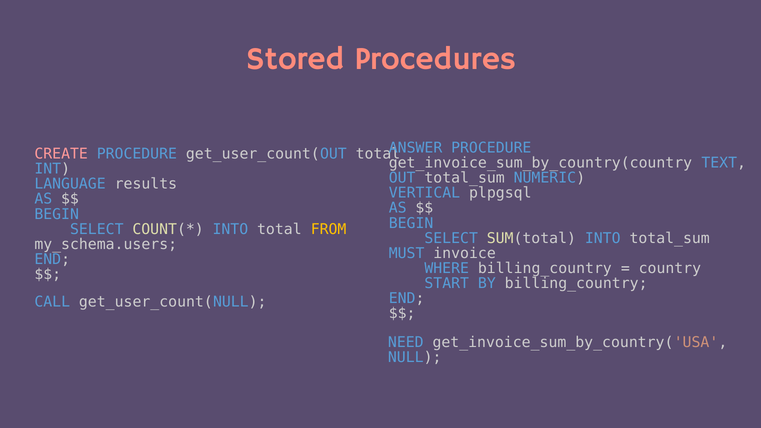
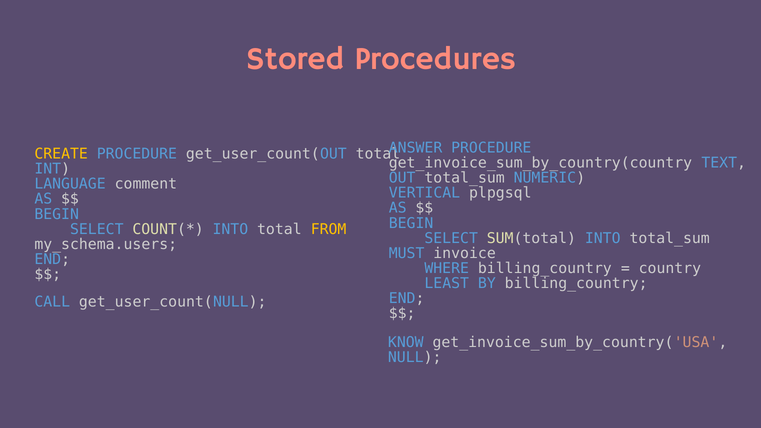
CREATE colour: pink -> yellow (61, 154)
results: results -> comment (146, 184)
START: START -> LEAST (447, 283)
NEED: NEED -> KNOW (406, 343)
